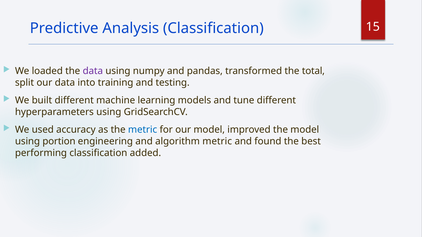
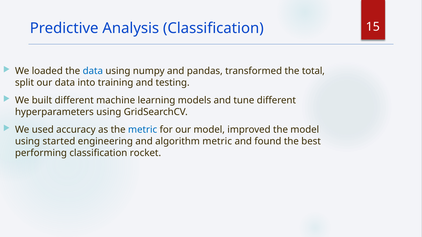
data colour: purple -> blue (93, 71)
portion: portion -> started (59, 141)
added: added -> rocket (145, 153)
